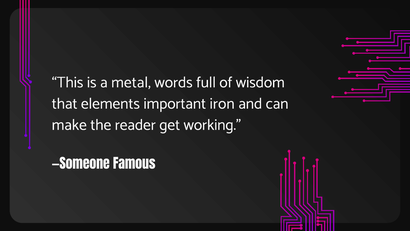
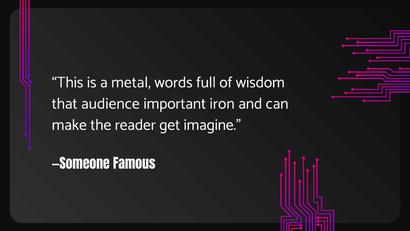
elements: elements -> audience (110, 103)
working: working -> imagine (212, 125)
